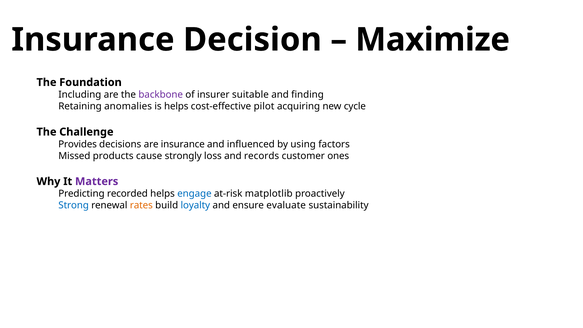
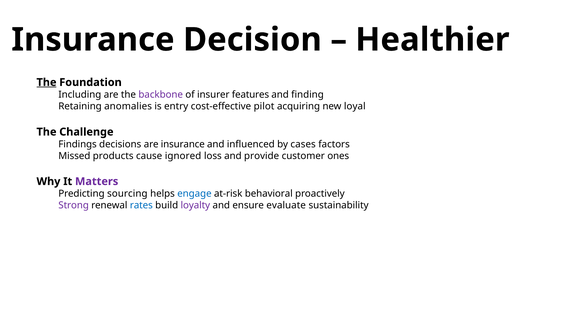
Maximize: Maximize -> Healthier (432, 40)
The underline: none -> present (46, 82)
suitable: suitable -> features (250, 95)
is helps: helps -> entry (176, 106)
cycle: cycle -> loyal (355, 106)
Provides: Provides -> Findings (78, 144)
using: using -> cases (303, 144)
strongly: strongly -> ignored (183, 156)
records: records -> provide (262, 156)
recorded: recorded -> sourcing (127, 194)
matplotlib: matplotlib -> behavioral (269, 194)
Strong colour: blue -> purple (74, 205)
rates colour: orange -> blue (141, 205)
loyalty colour: blue -> purple (195, 205)
